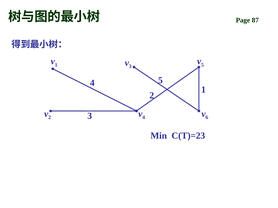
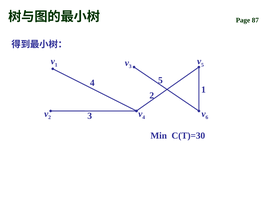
C(T)=23: C(T)=23 -> C(T)=30 (188, 136)
